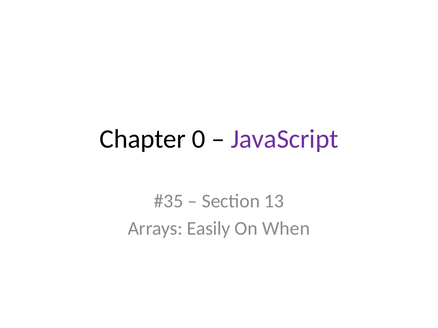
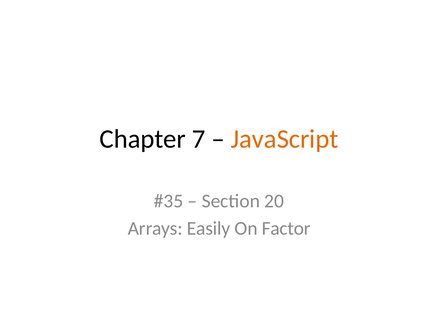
0: 0 -> 7 (199, 139)
JavaScript colour: purple -> orange (285, 139)
13: 13 -> 20 (274, 201)
When: When -> Factor (286, 229)
